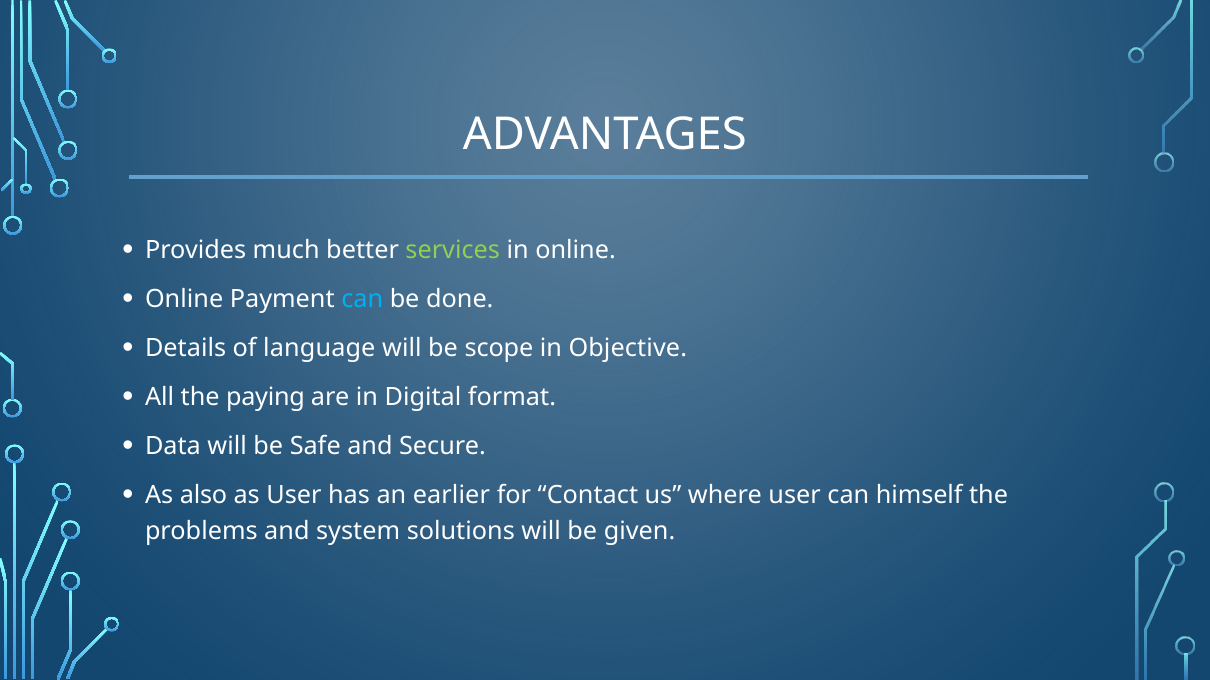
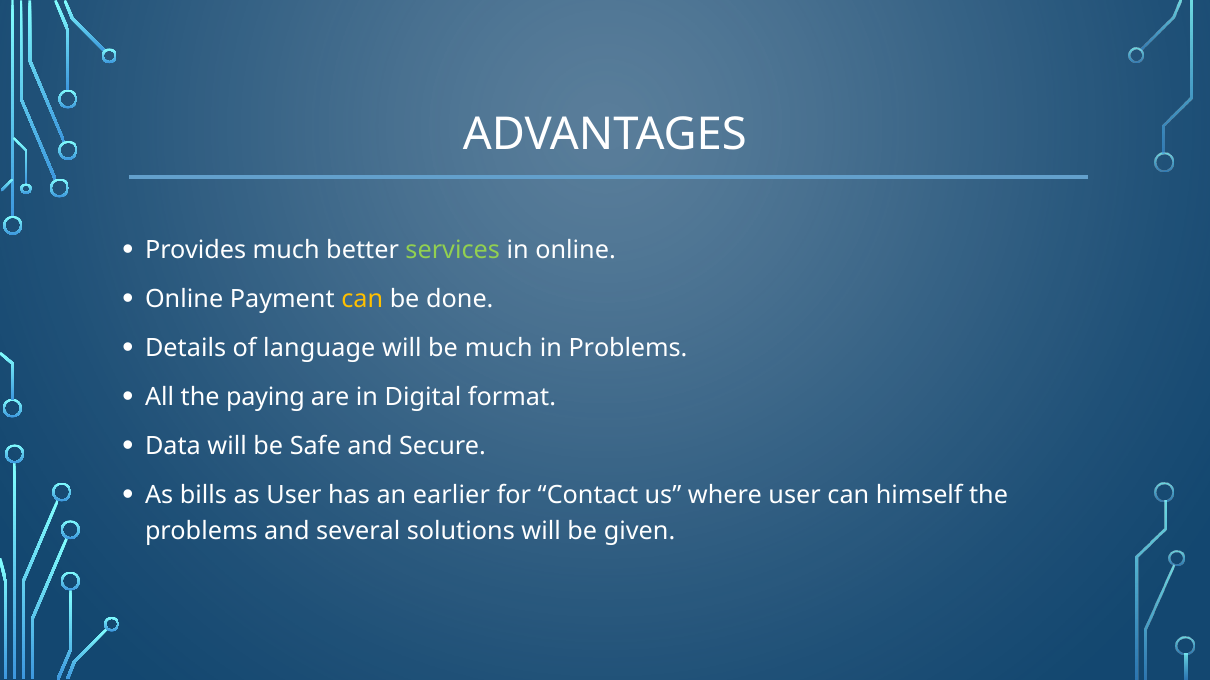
can colour: light blue -> yellow (362, 300)
be scope: scope -> much (499, 349)
in Objective: Objective -> Problems (628, 349)
also: also -> bills (203, 496)
system: system -> several (358, 532)
